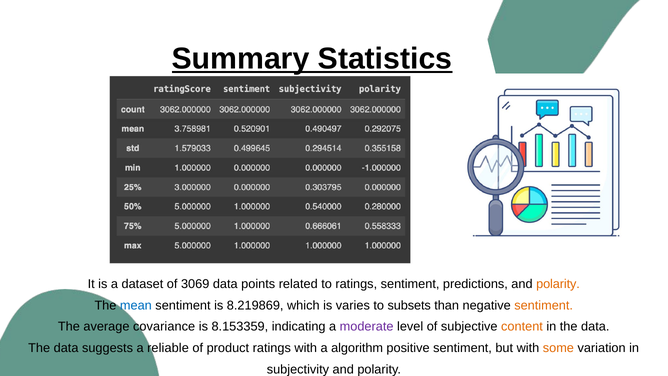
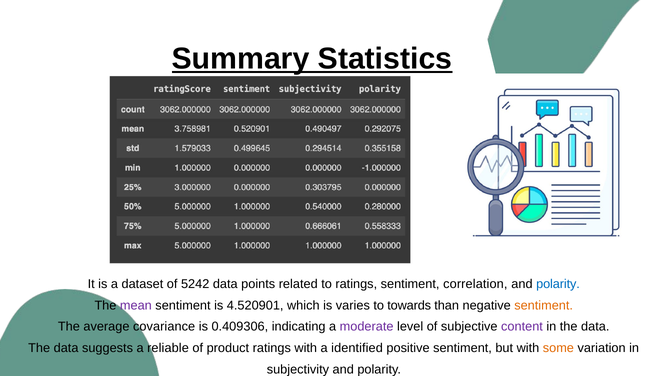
3069: 3069 -> 5242 (195, 284)
predictions: predictions -> correlation (475, 284)
polarity colour: orange -> blue (558, 284)
mean colour: blue -> purple (136, 305)
8.219869: 8.219869 -> 4.520901 (255, 305)
subsets: subsets -> towards (409, 305)
8.153359: 8.153359 -> 0.409306 (240, 327)
content colour: orange -> purple (522, 327)
algorithm: algorithm -> identified (357, 348)
